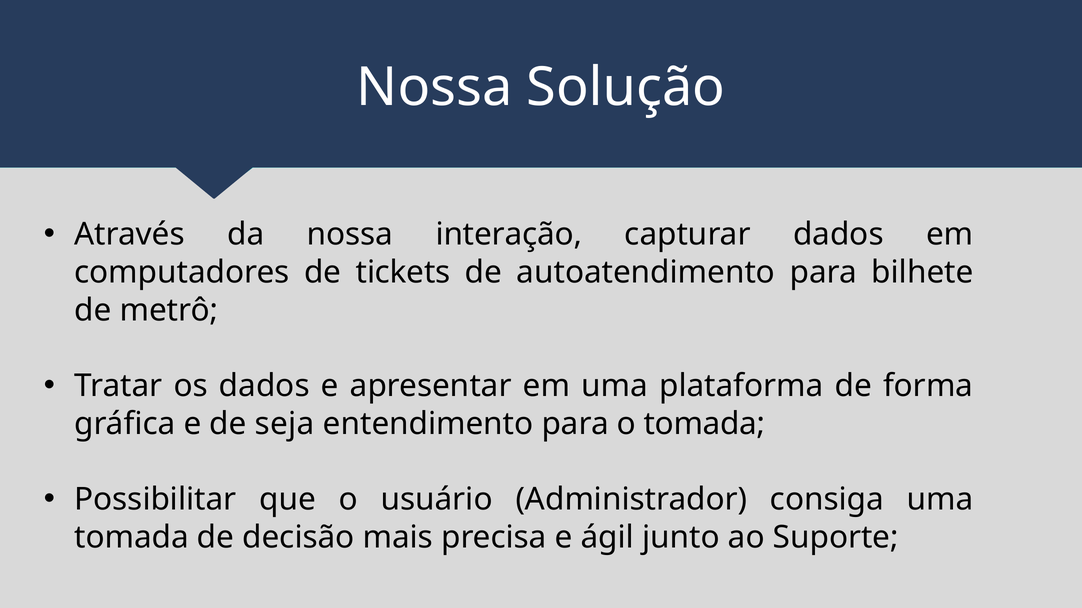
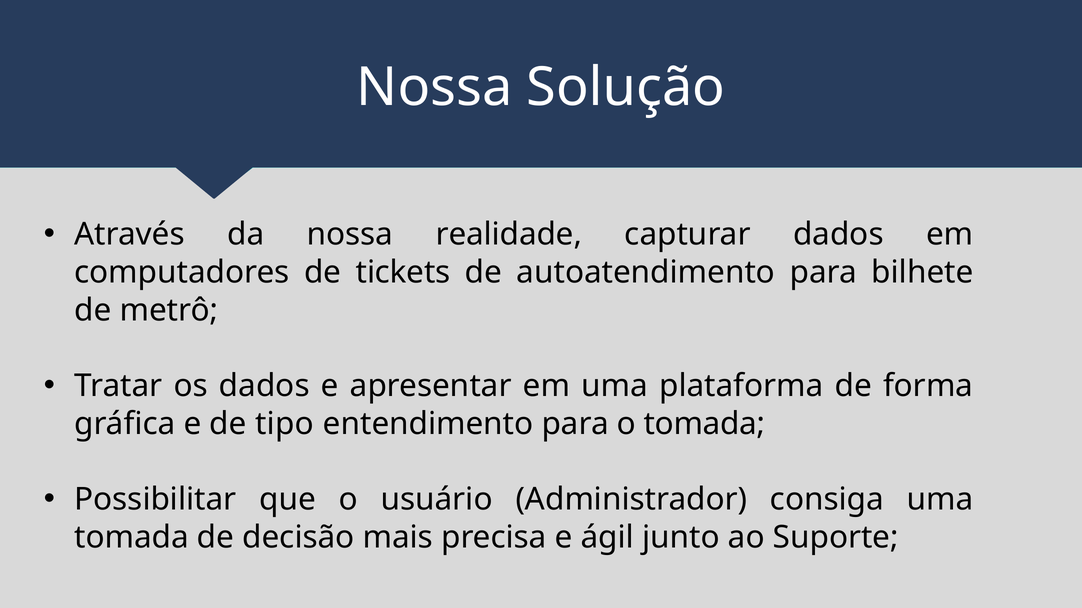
interação: interação -> realidade (509, 235)
seja: seja -> tipo (285, 424)
